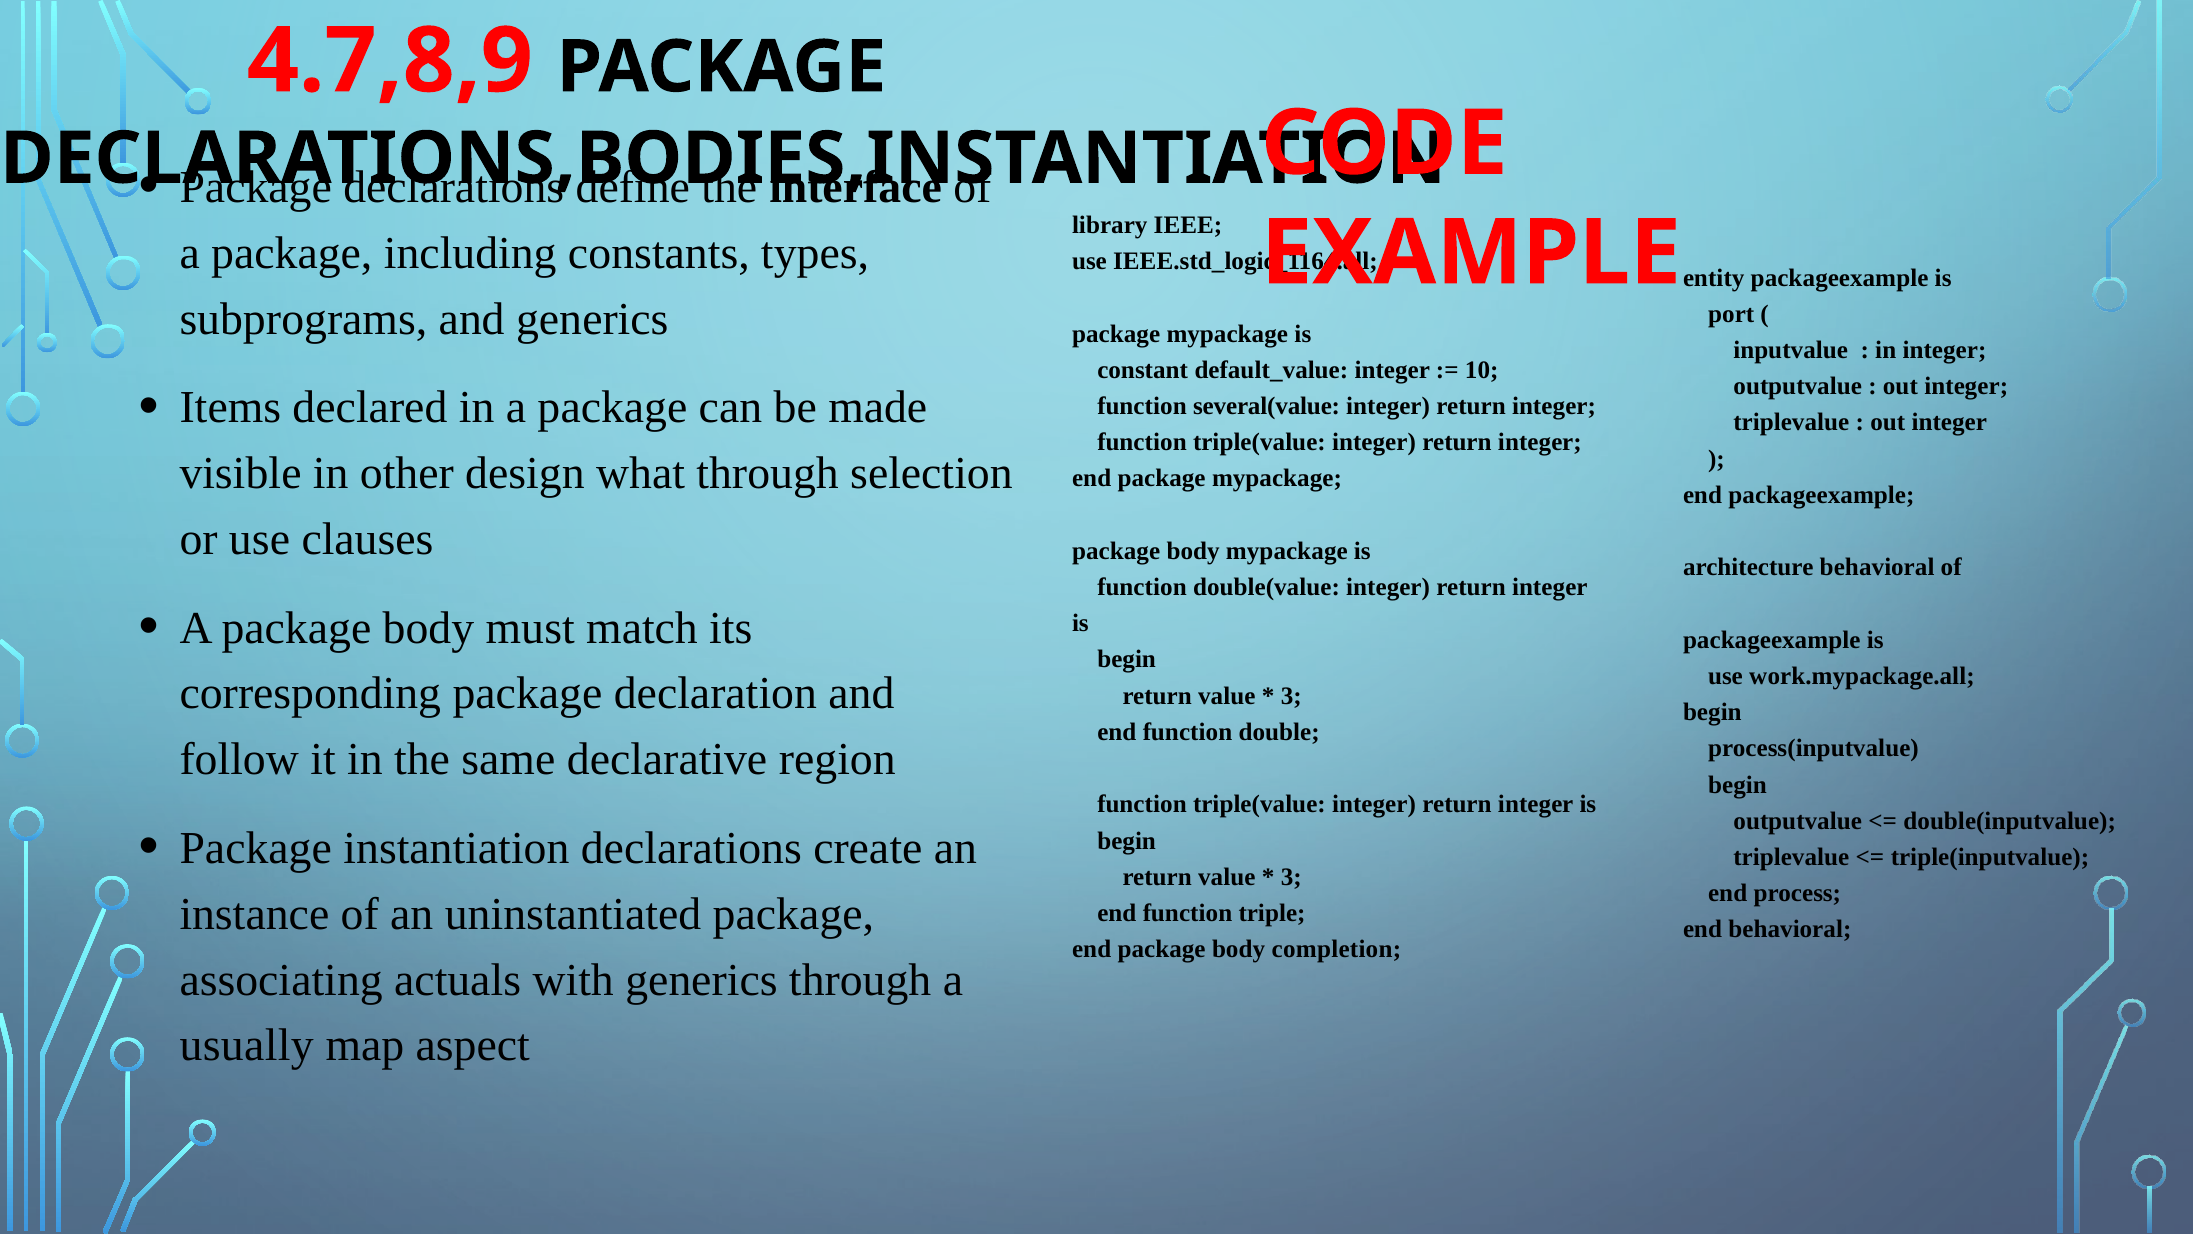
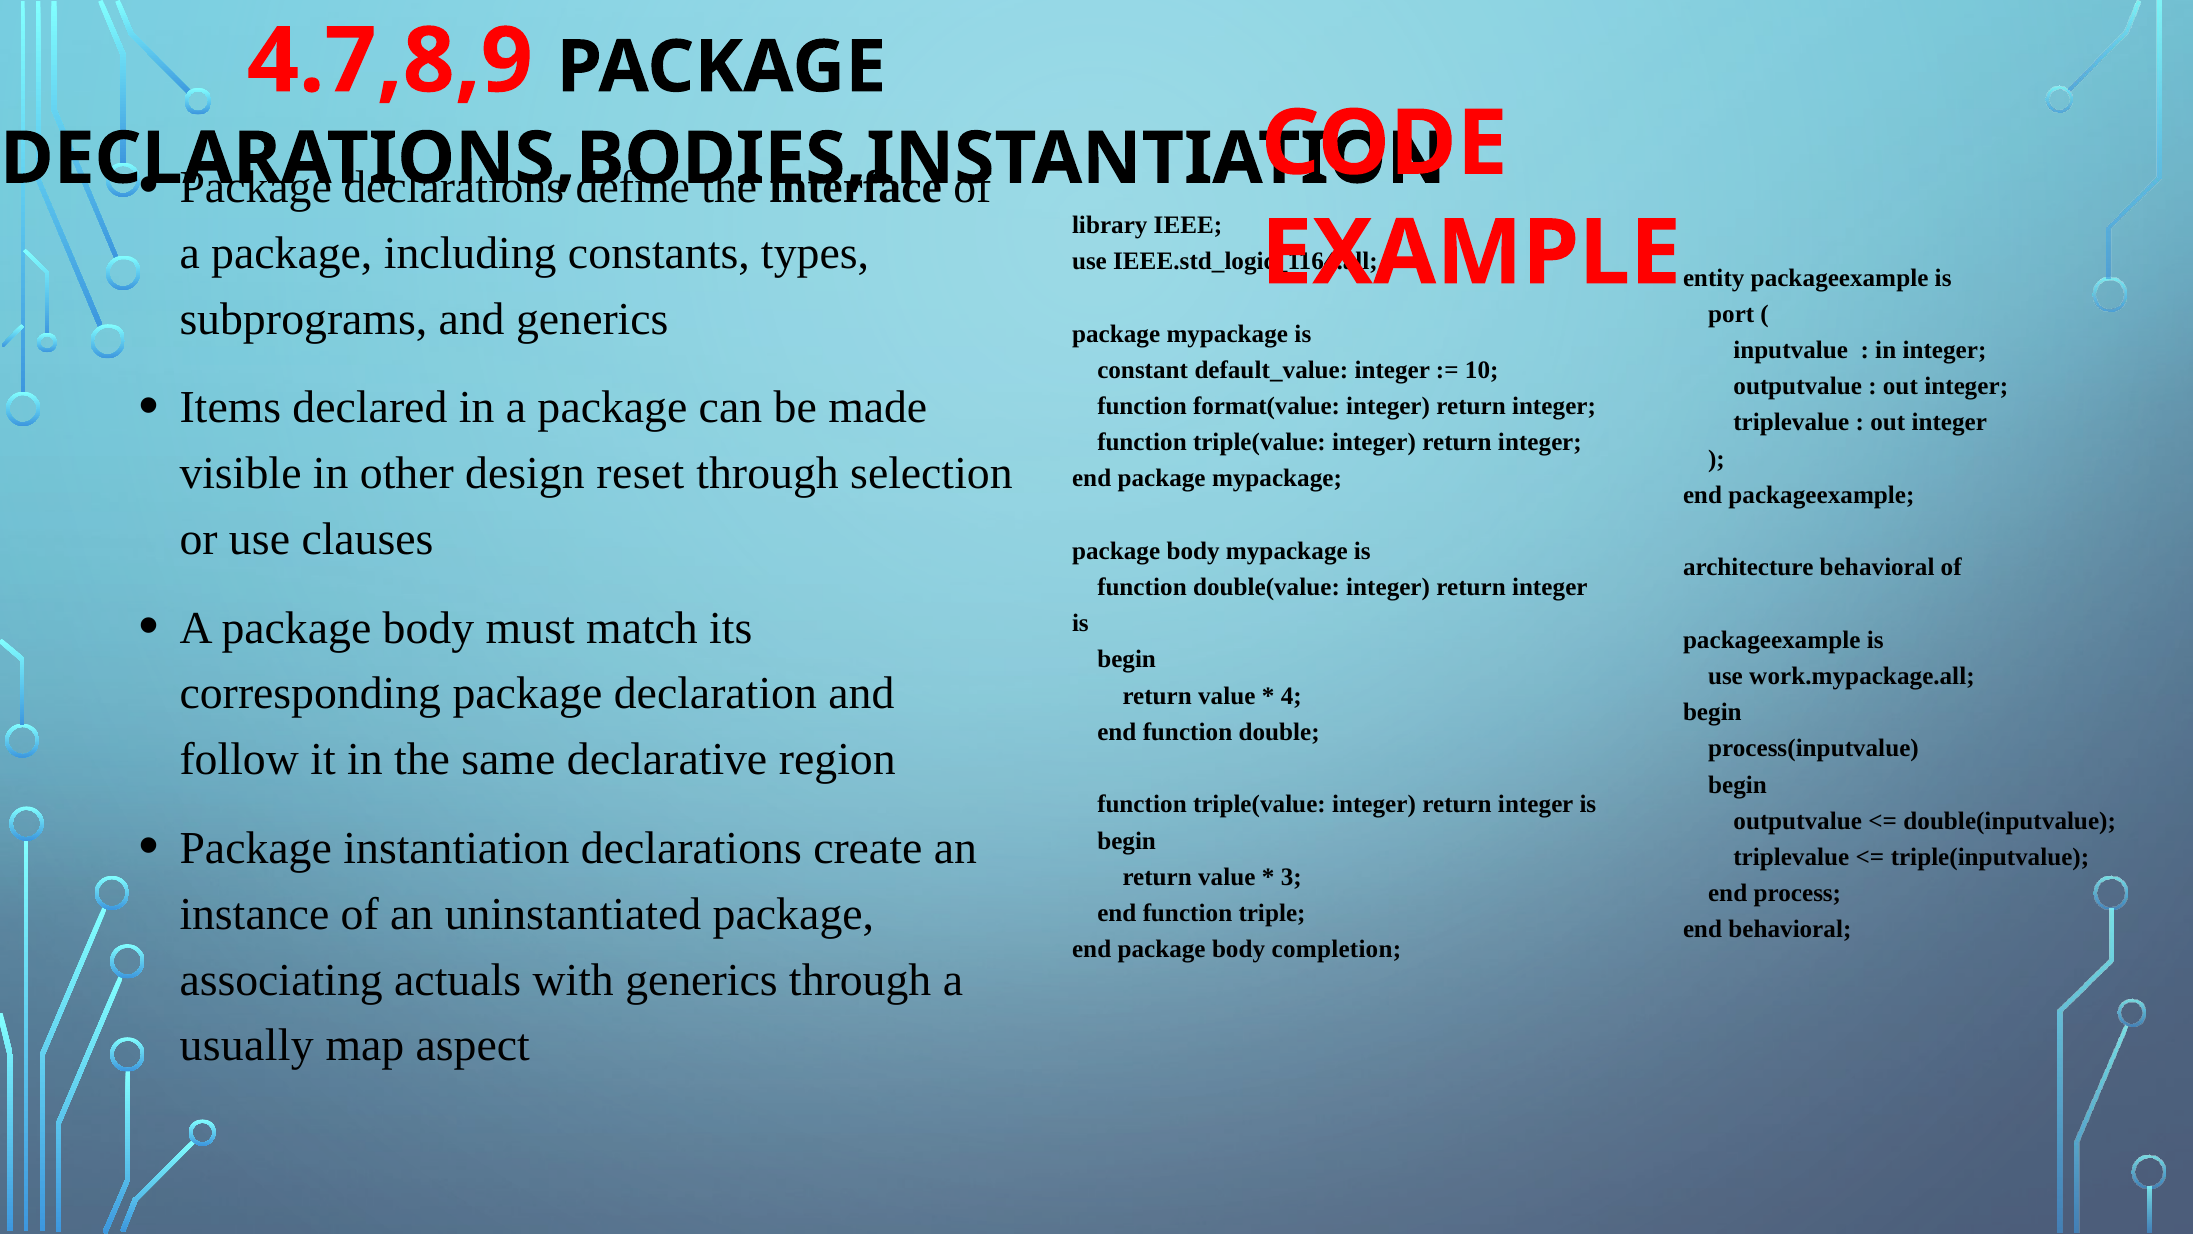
several(value: several(value -> format(value (1267, 406)
what: what -> reset (640, 473)
3: 3 -> 4 (1291, 696)
